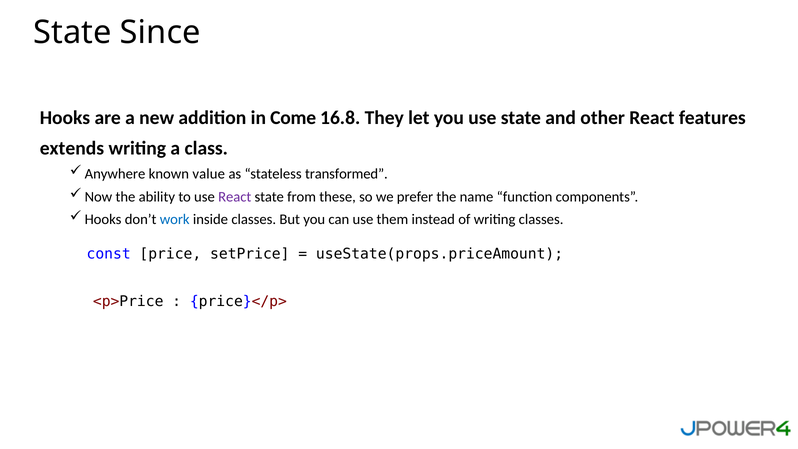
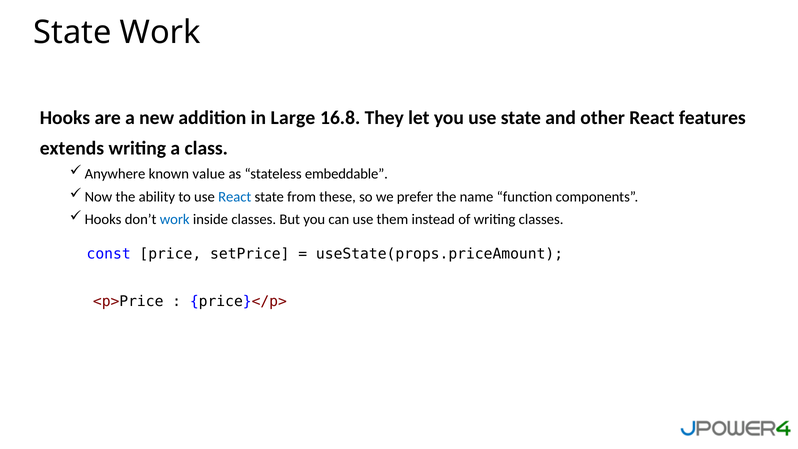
State Since: Since -> Work (160, 32)
Come: Come -> Large (293, 118)
transformed: transformed -> embeddable (346, 174)
React colour: purple -> blue (235, 197)
